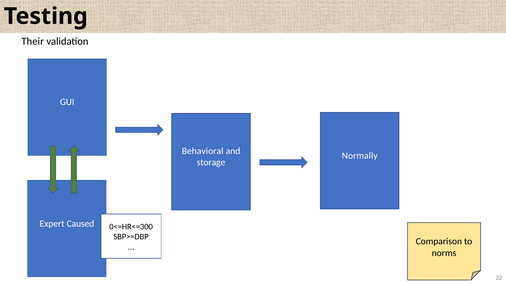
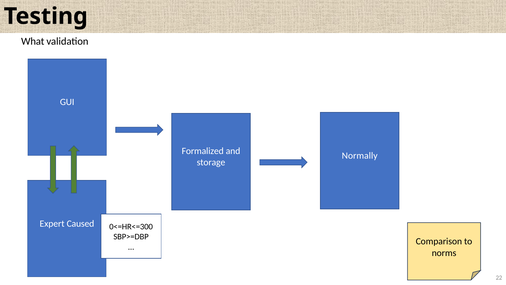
Their: Their -> What (33, 41)
Behavioral: Behavioral -> Formalized (203, 151)
